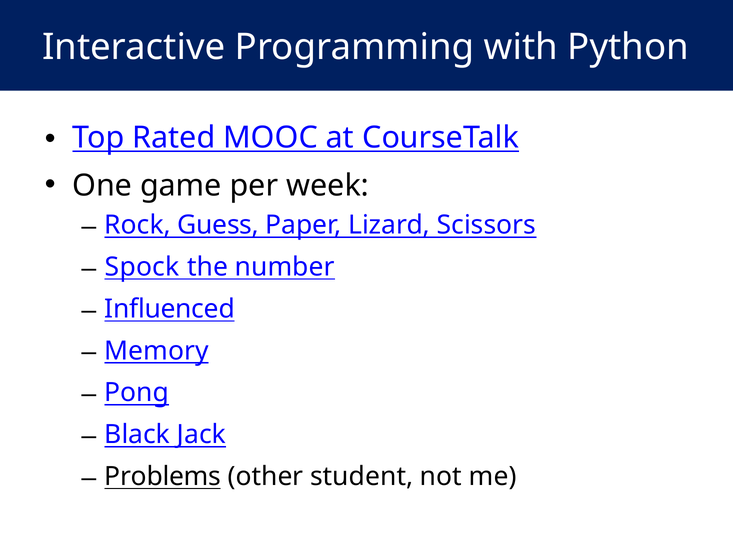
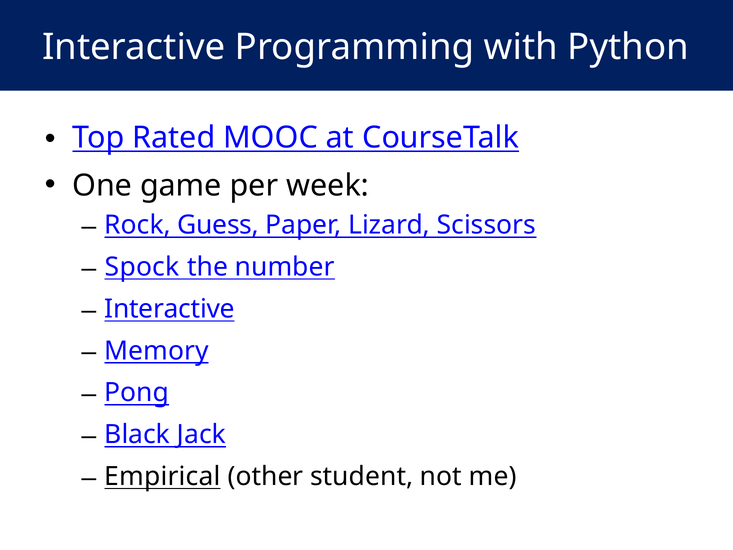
Influenced: Influenced -> Interactive (170, 309)
Problems: Problems -> Empirical (162, 476)
